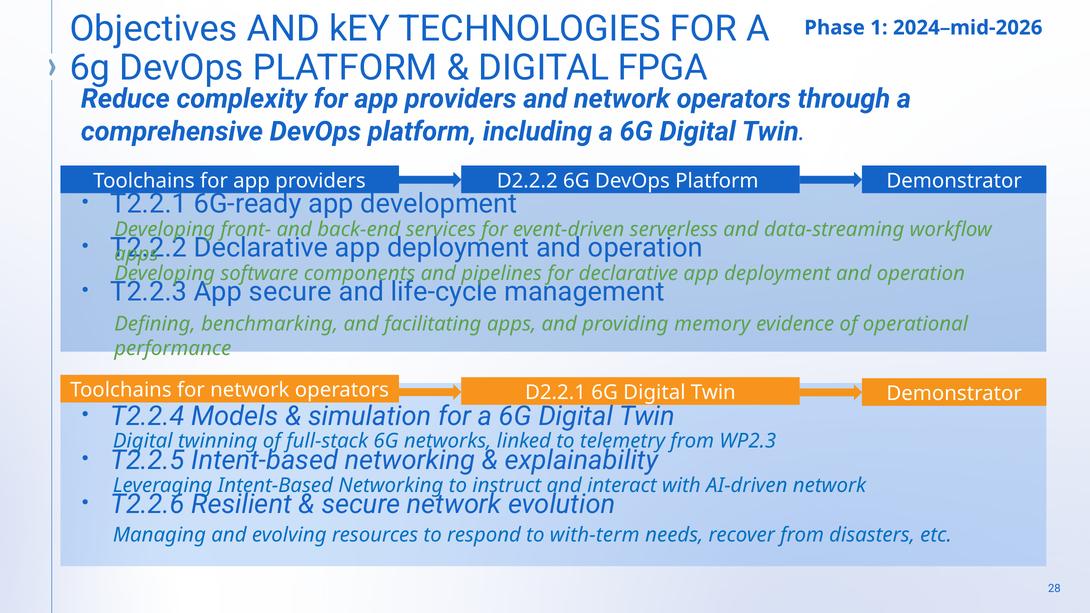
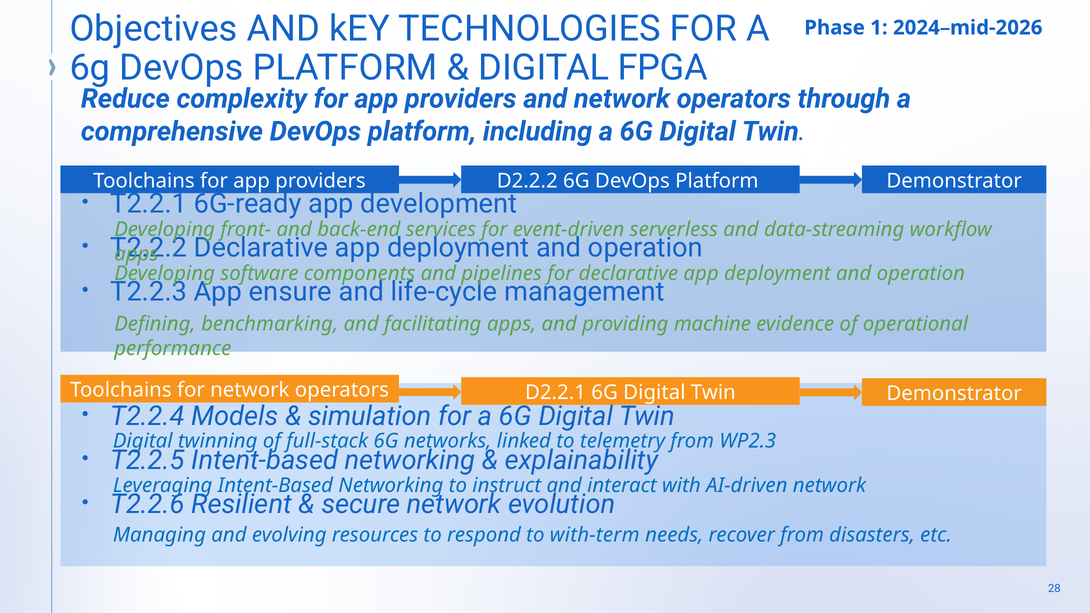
App secure: secure -> ensure (290, 292)
memory: memory -> machine (712, 324)
